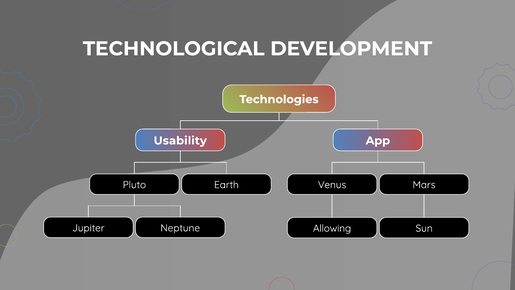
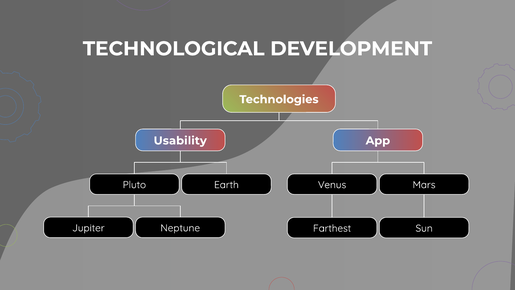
Allowing: Allowing -> Farthest (332, 228)
